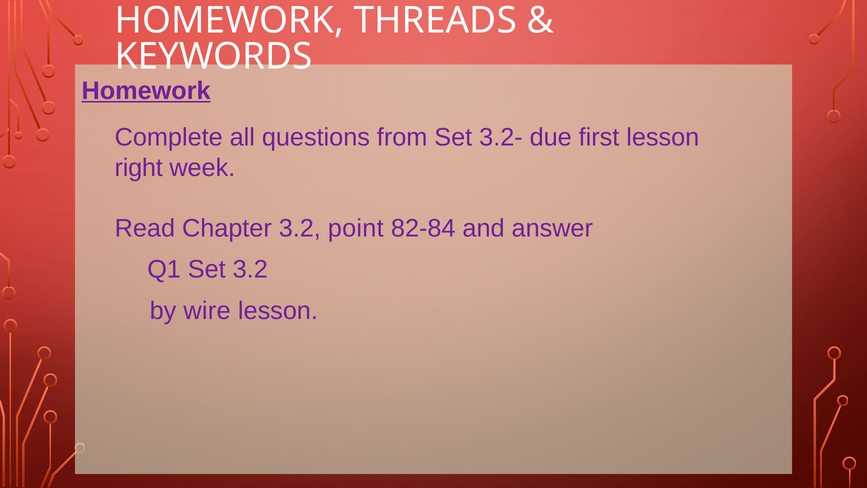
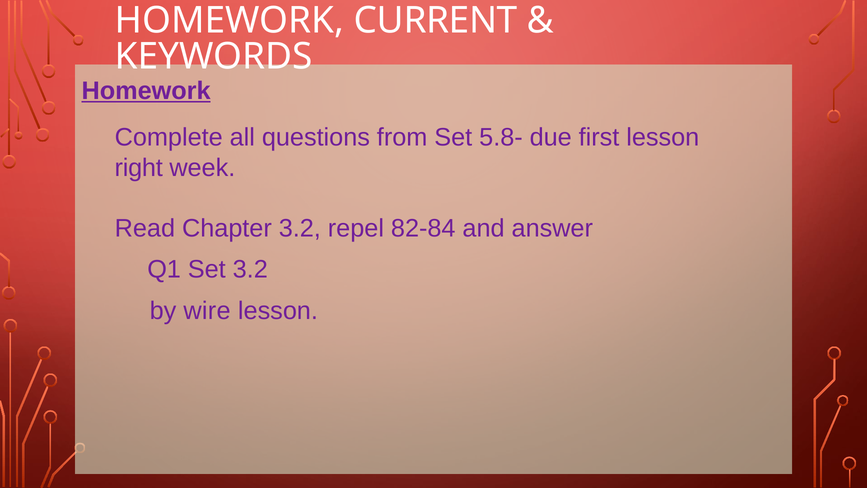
THREADS: THREADS -> CURRENT (436, 21)
3.2-: 3.2- -> 5.8- (501, 137)
point: point -> repel (356, 228)
